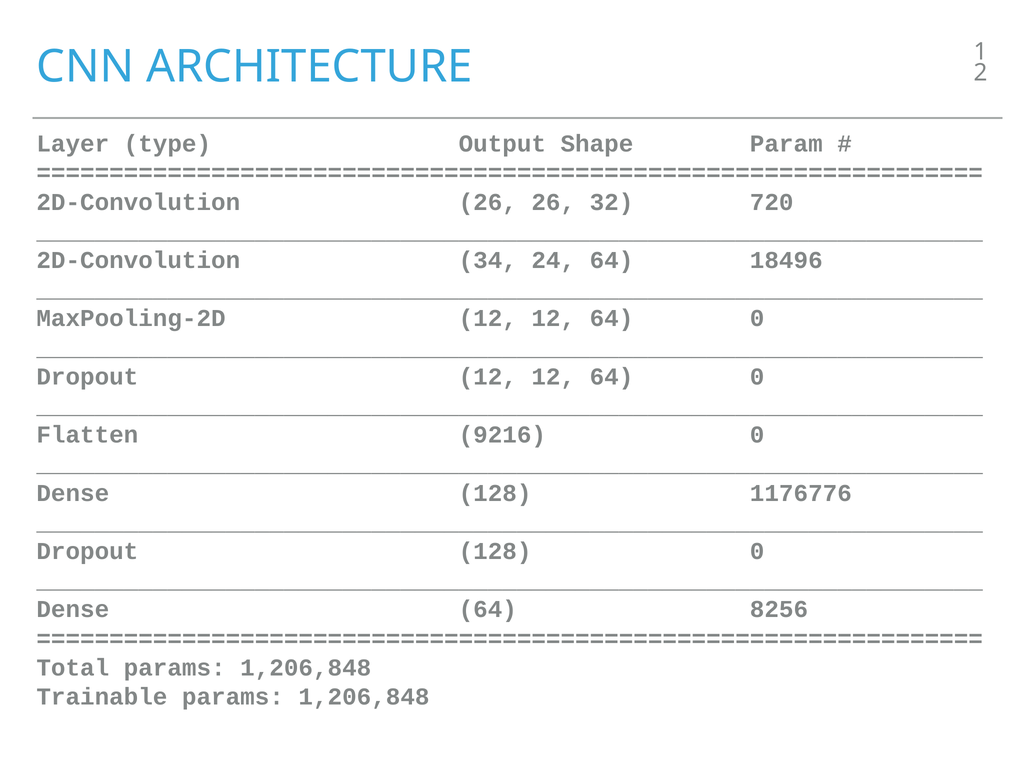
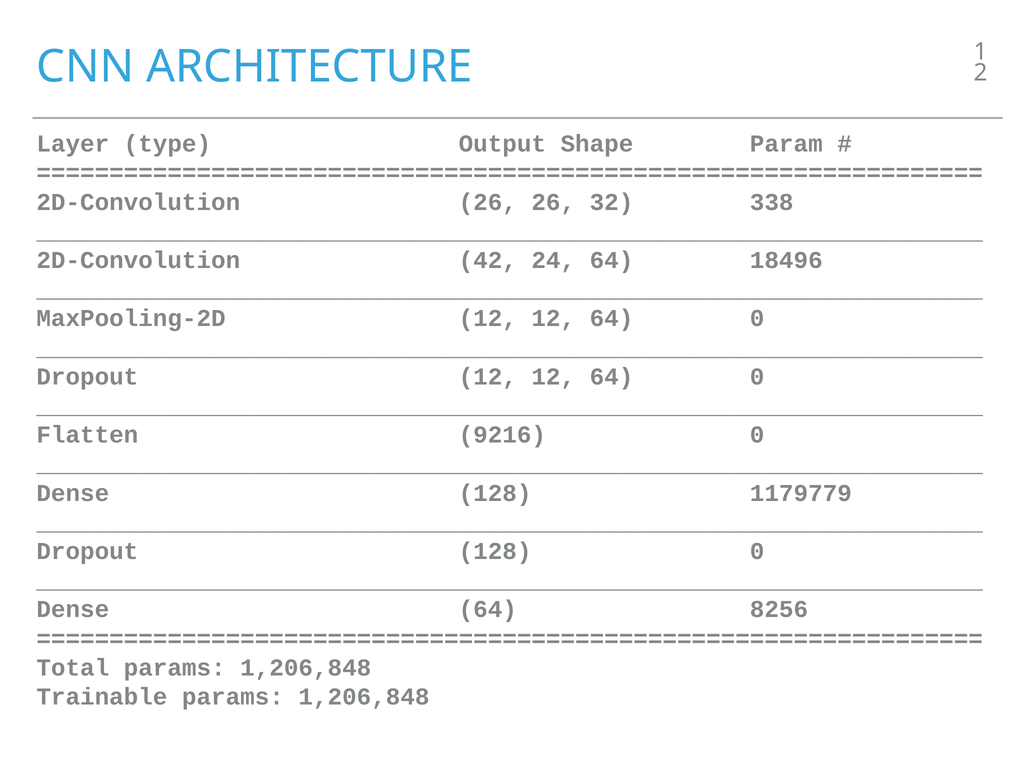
720: 720 -> 338 (772, 202)
34: 34 -> 42 (488, 260)
1176776: 1176776 -> 1179779 (801, 493)
